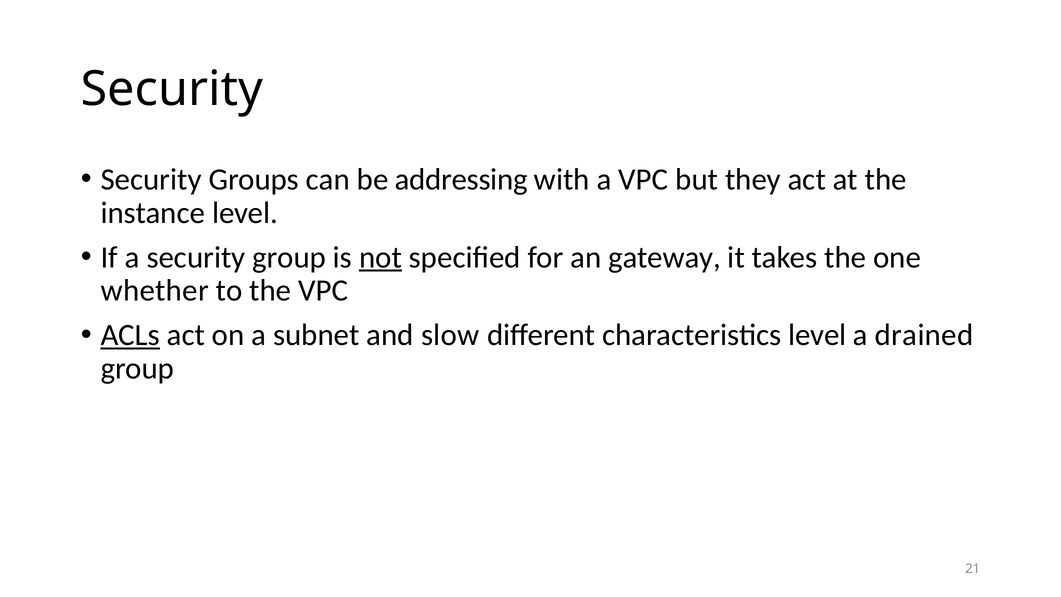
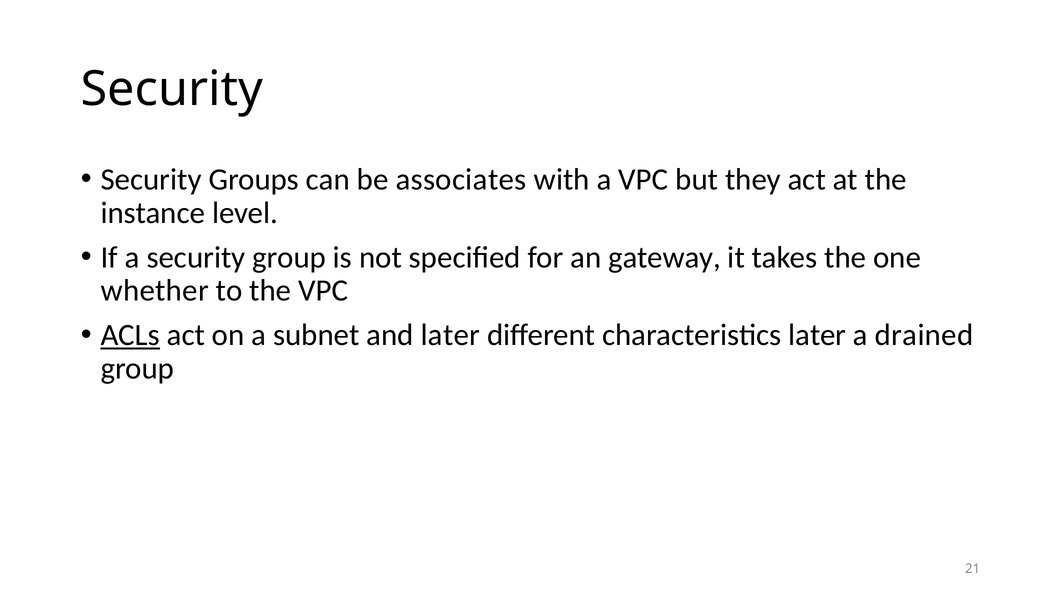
addressing: addressing -> associates (461, 179)
not underline: present -> none (380, 257)
and slow: slow -> later (450, 335)
characteristics level: level -> later (817, 335)
